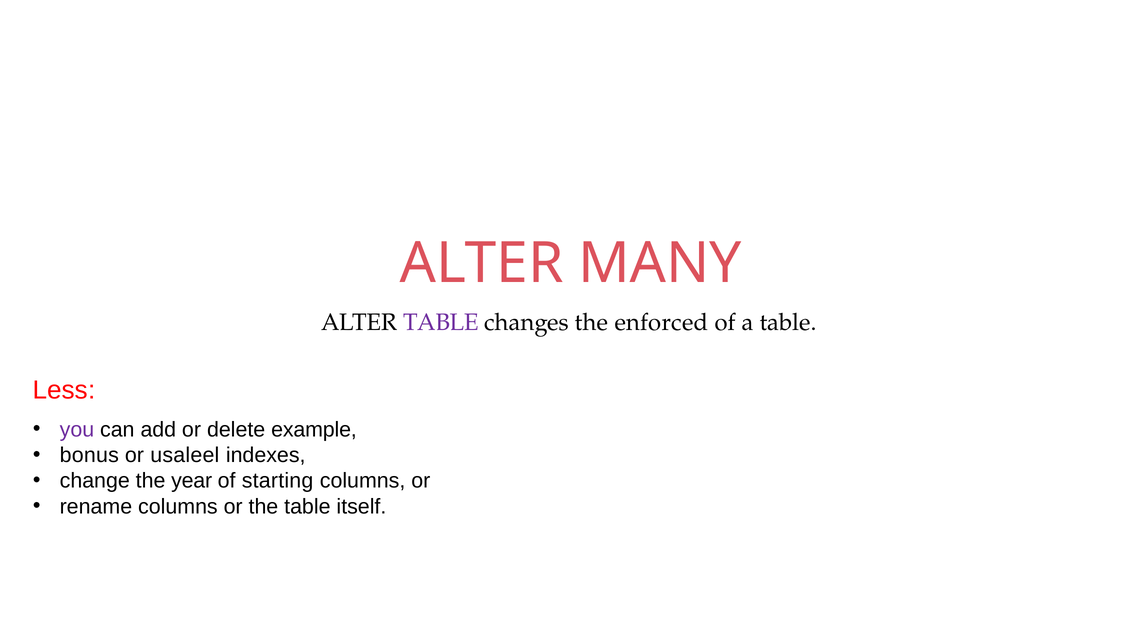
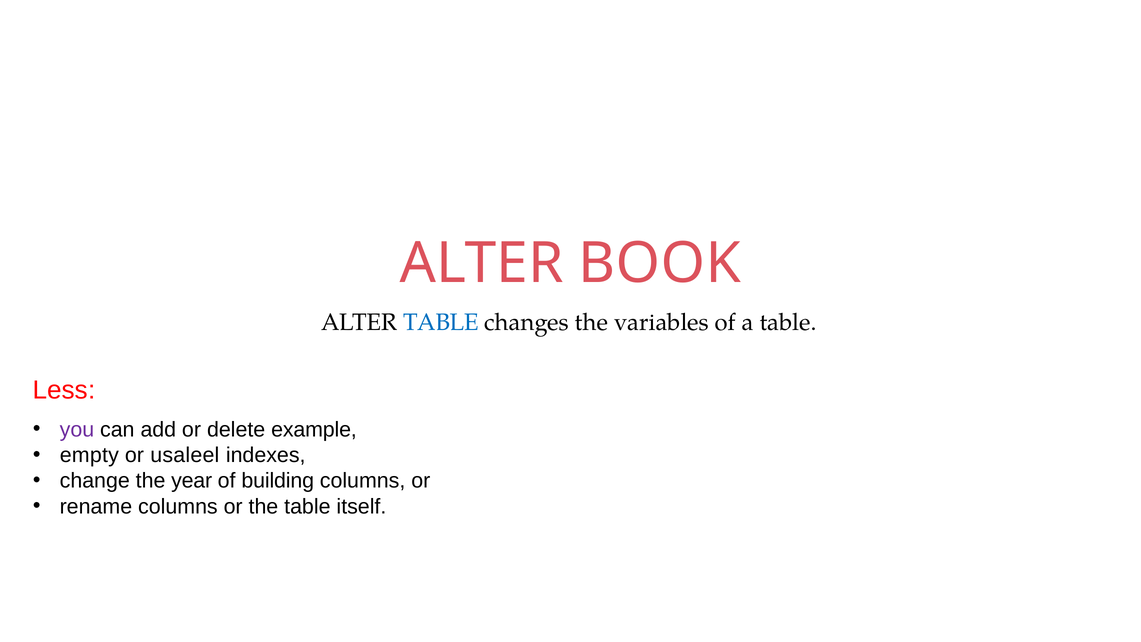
MANY: MANY -> BOOK (660, 263)
TABLE colour: purple -> blue (441, 322)
enforced: enforced -> variables (661, 322)
bonus: bonus -> empty (89, 455)
starting: starting -> building (278, 481)
